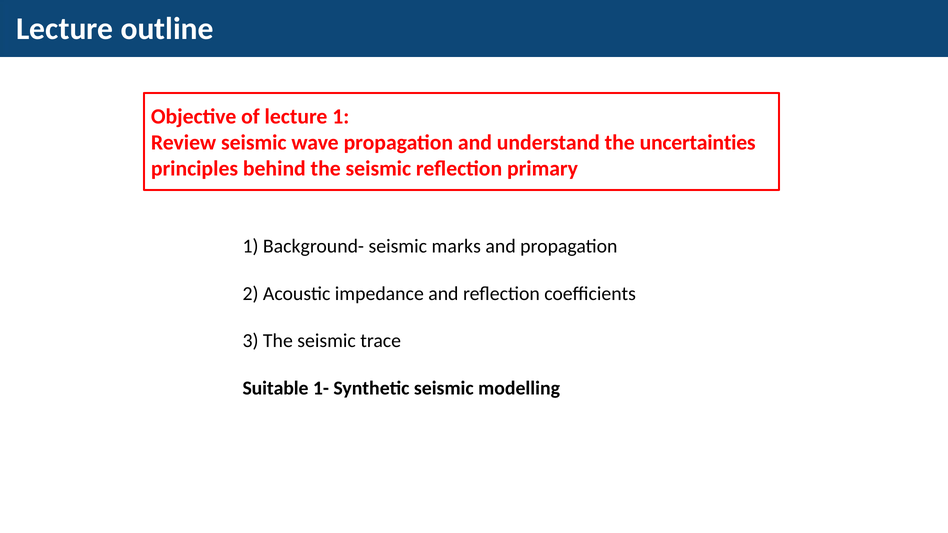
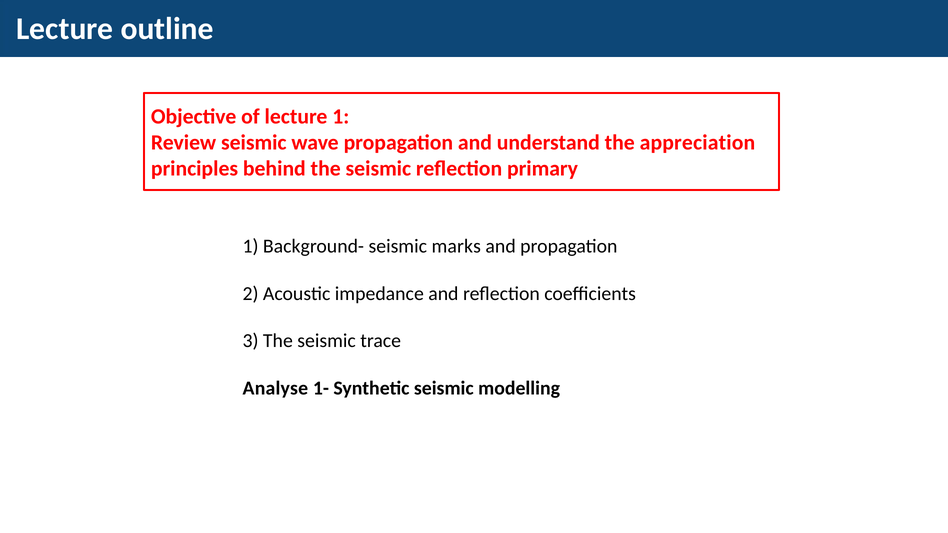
uncertainties: uncertainties -> appreciation (697, 143)
Suitable: Suitable -> Analyse (275, 388)
